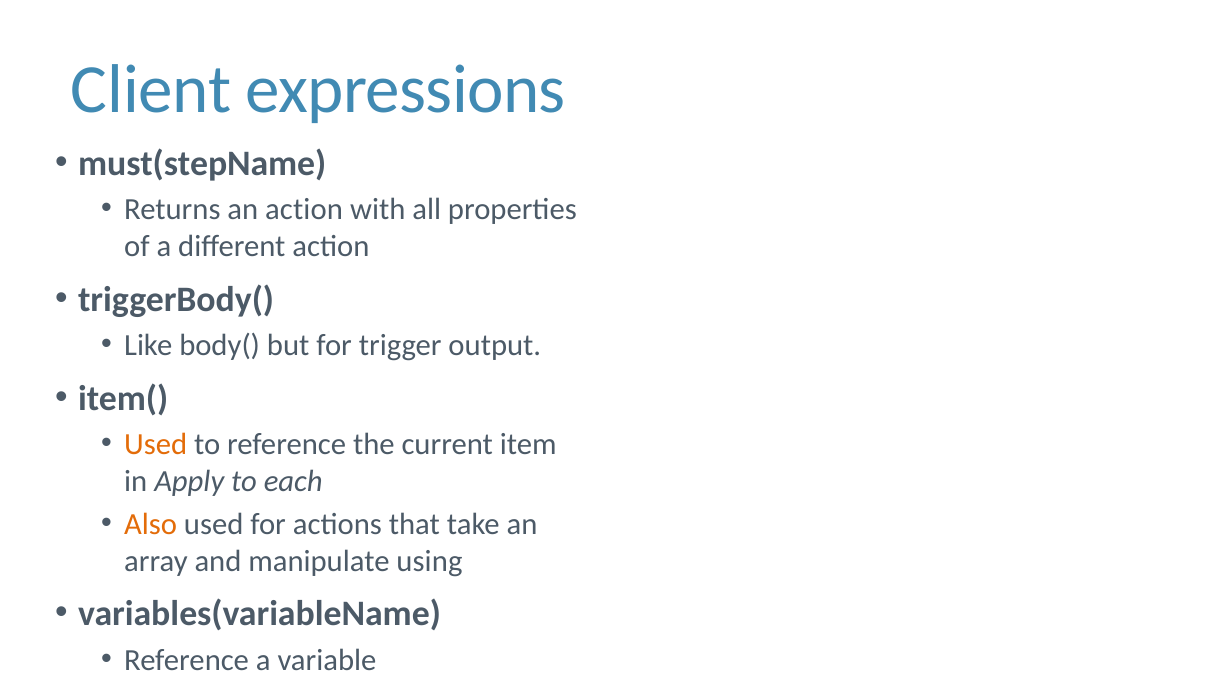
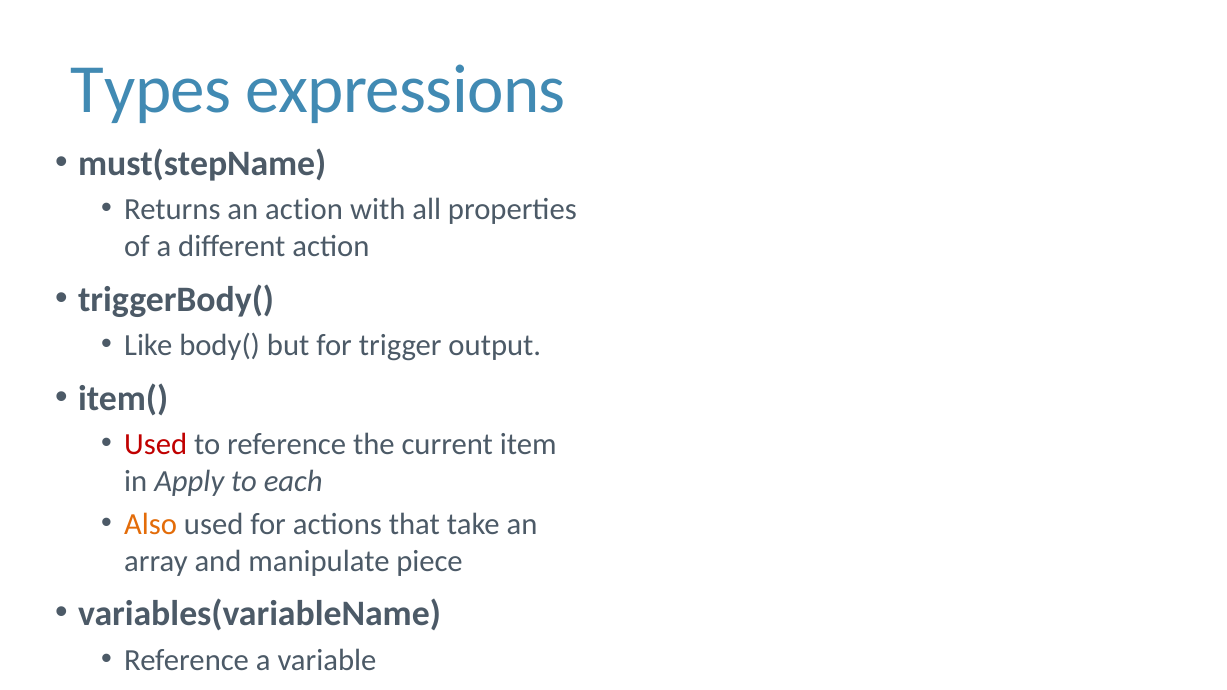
Client: Client -> Types (151, 90)
Used colour: orange -> red (156, 444)
using: using -> piece (430, 561)
